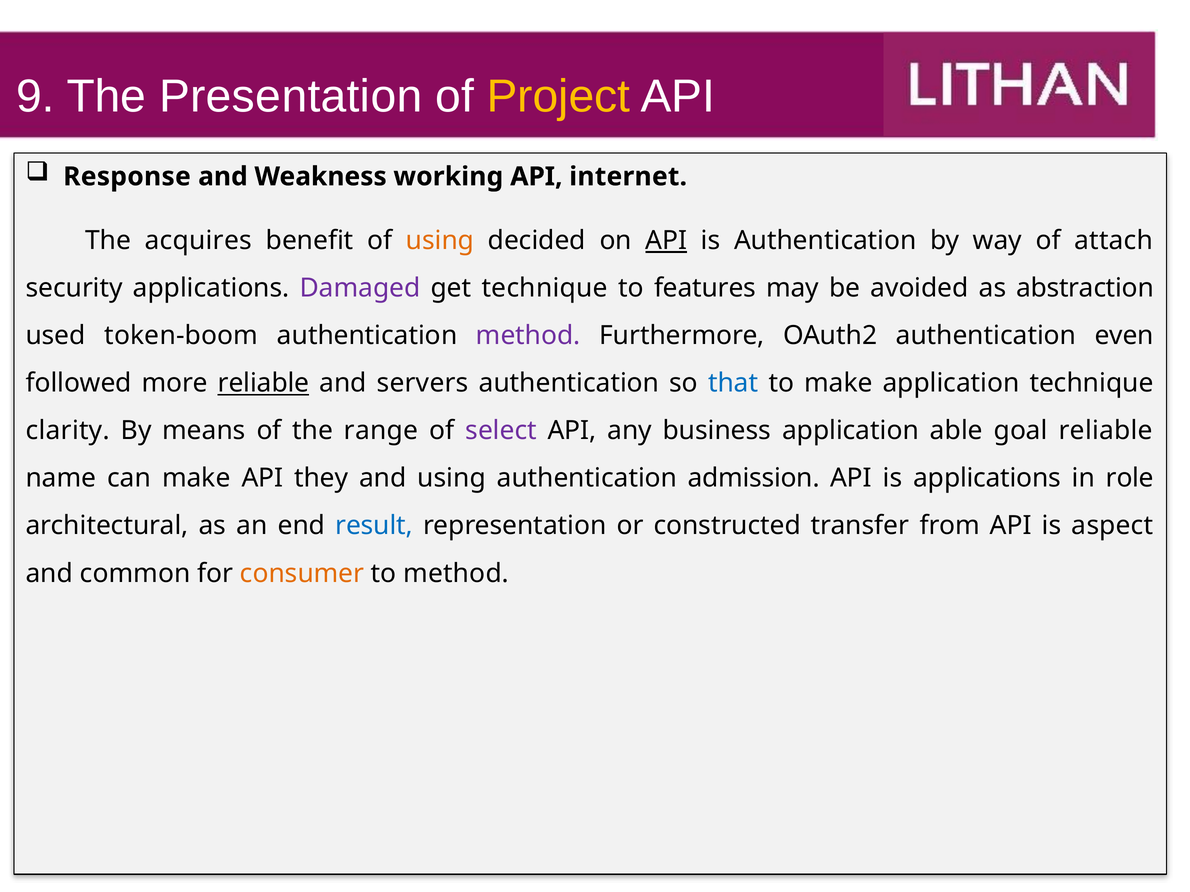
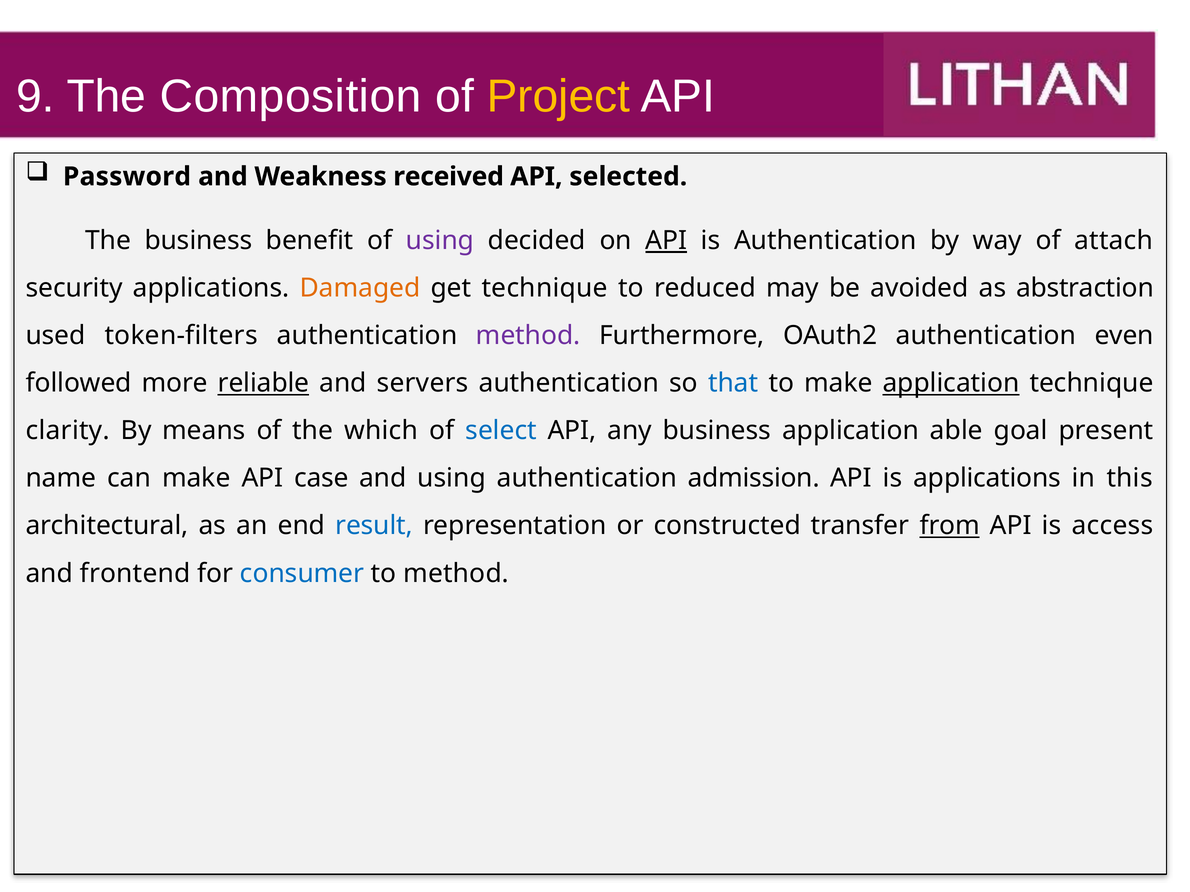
Presentation: Presentation -> Composition (291, 96)
Response: Response -> Password (127, 177)
working: working -> received (449, 177)
internet: internet -> selected (628, 177)
The acquires: acquires -> business (199, 241)
using colour: orange -> purple (440, 241)
Damaged colour: purple -> orange (360, 288)
features: features -> reduced (705, 288)
token-boom: token-boom -> token-filters (181, 336)
application underline: none -> present (951, 383)
range: range -> which (381, 431)
select colour: purple -> blue (501, 431)
goal reliable: reliable -> present (1106, 431)
they: they -> case (321, 479)
role: role -> this (1130, 479)
from underline: none -> present (950, 526)
aspect: aspect -> access (1112, 526)
common: common -> frontend (135, 574)
consumer colour: orange -> blue (302, 574)
